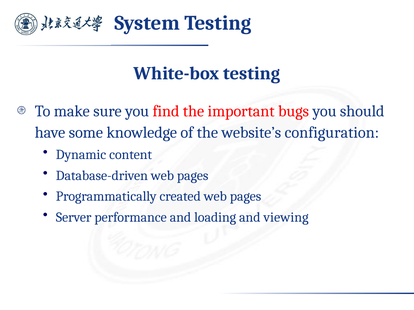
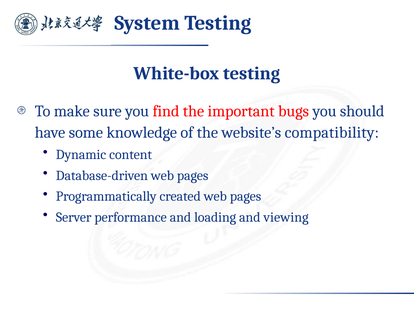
configuration: configuration -> compatibility (332, 133)
